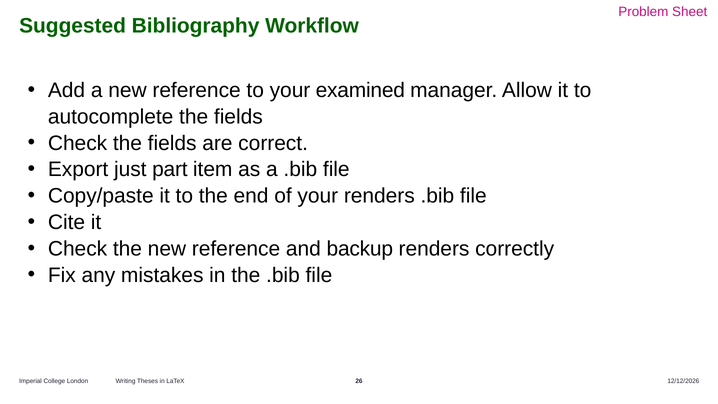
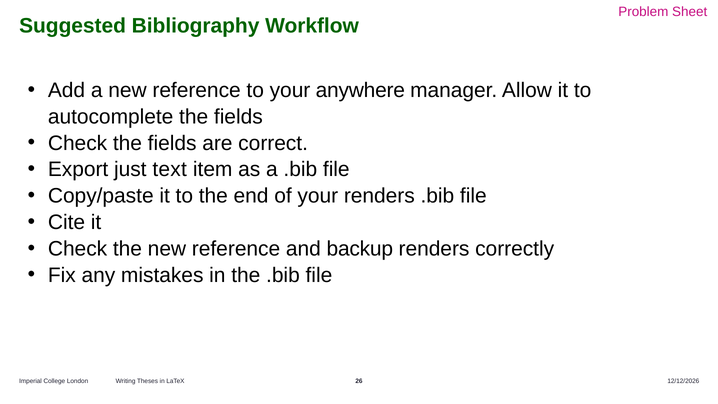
examined: examined -> anywhere (360, 90)
part: part -> text (170, 169)
